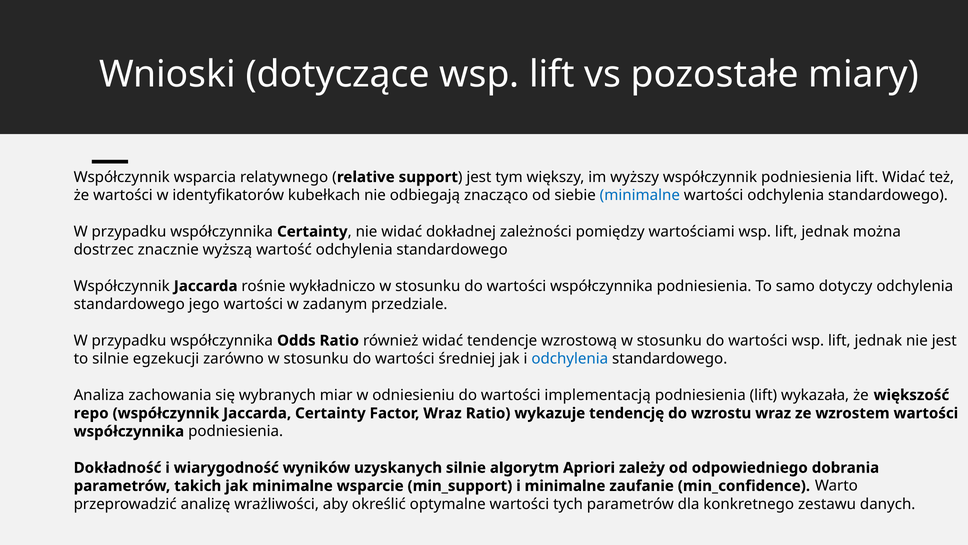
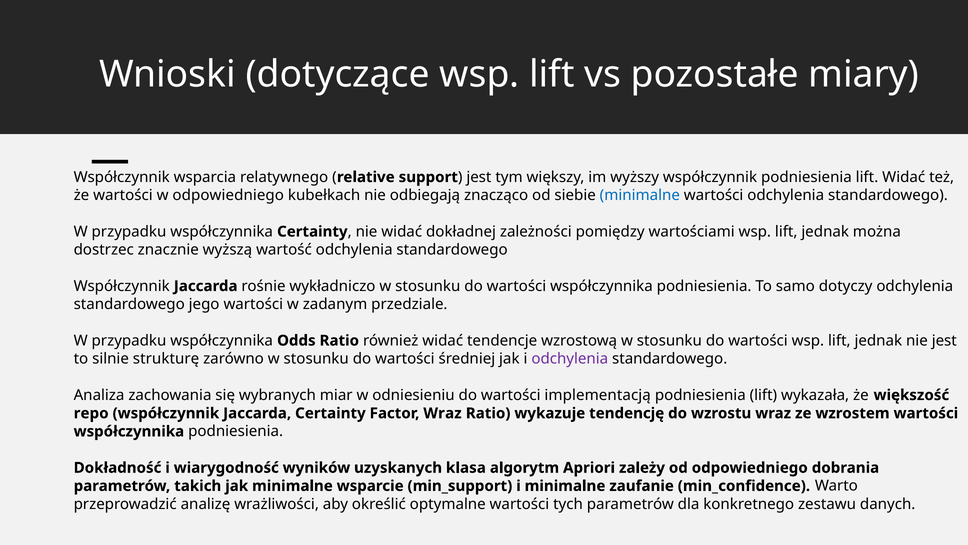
w identyfikatorów: identyfikatorów -> odpowiedniego (228, 195)
egzekucji: egzekucji -> strukturę (166, 358)
odchylenia colour: blue -> purple (570, 358)
uzyskanych silnie: silnie -> klasa (466, 467)
